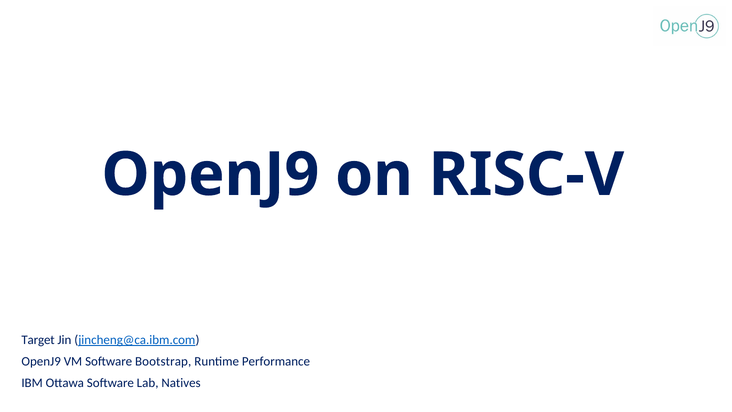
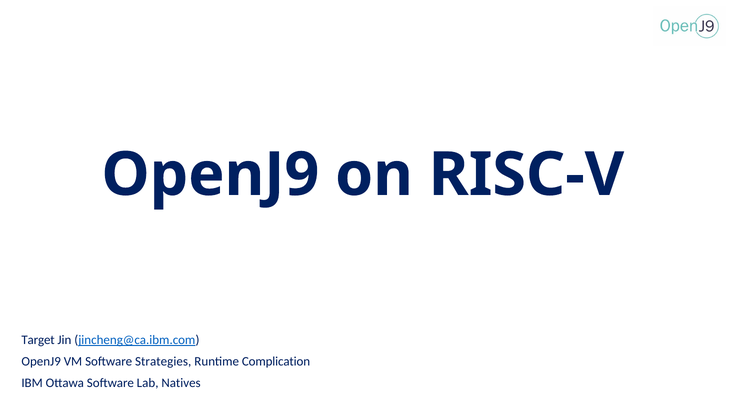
Bootstrap: Bootstrap -> Strategies (163, 361)
Performance: Performance -> Complication (276, 361)
